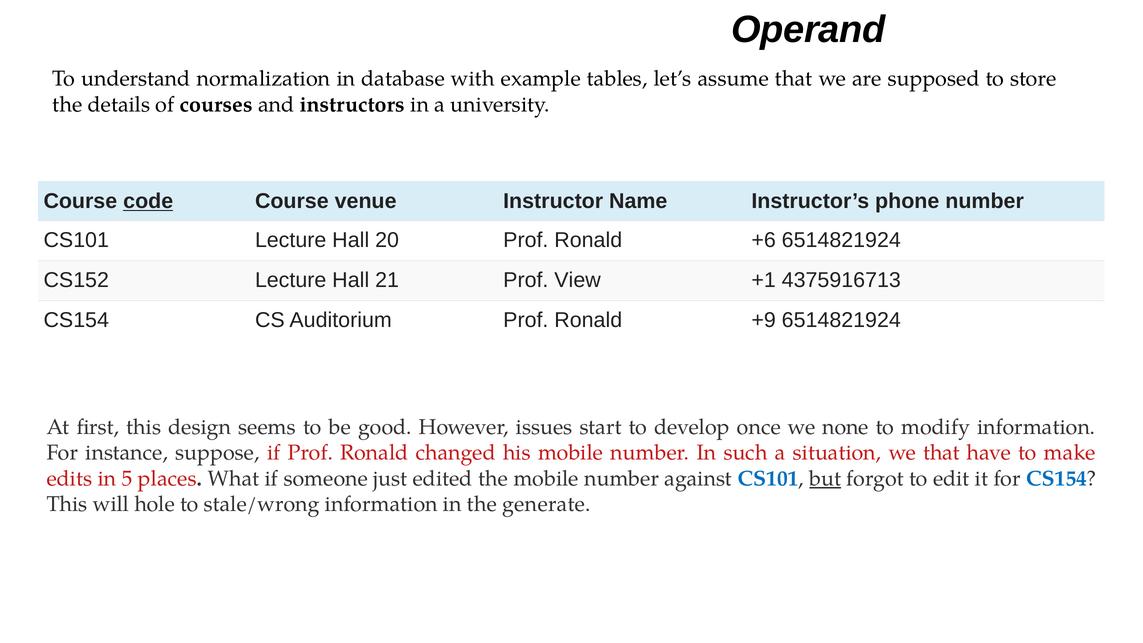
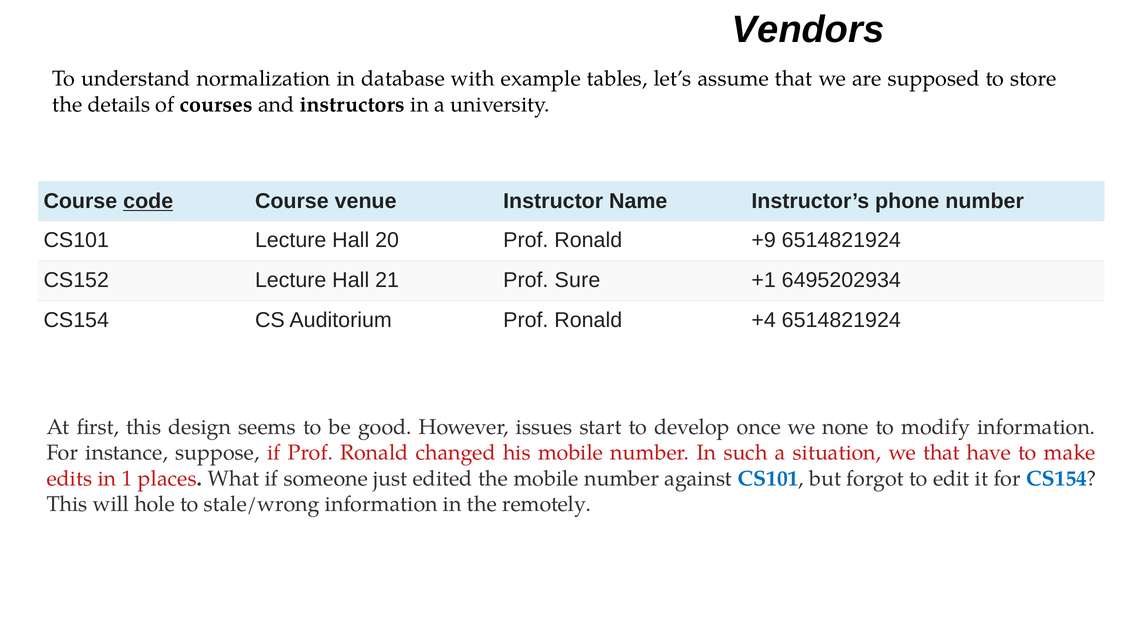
Operand: Operand -> Vendors (808, 30)
+6: +6 -> +9 (764, 240)
View: View -> Sure (577, 280)
4375916713: 4375916713 -> 6495202934 (841, 280)
+9: +9 -> +4 (764, 320)
5: 5 -> 1 (127, 479)
but underline: present -> none (825, 479)
generate: generate -> remotely (547, 504)
